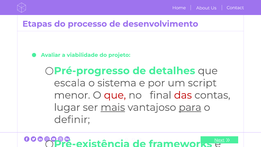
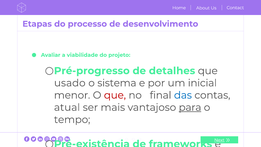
escala: escala -> usado (70, 83)
script: script -> inicial (202, 83)
das colour: red -> blue (183, 95)
lugar: lugar -> atual (67, 107)
mais underline: present -> none (113, 107)
definir: definir -> tempo (72, 119)
